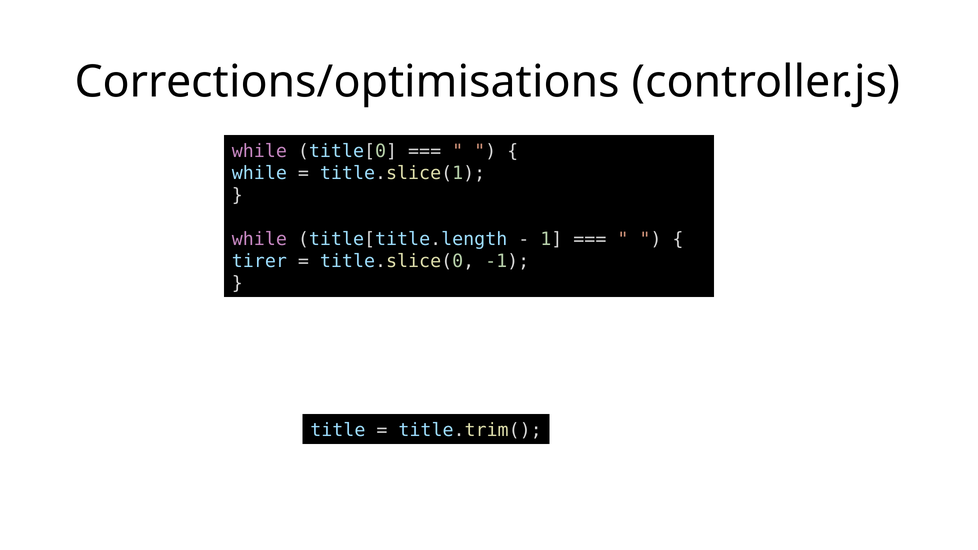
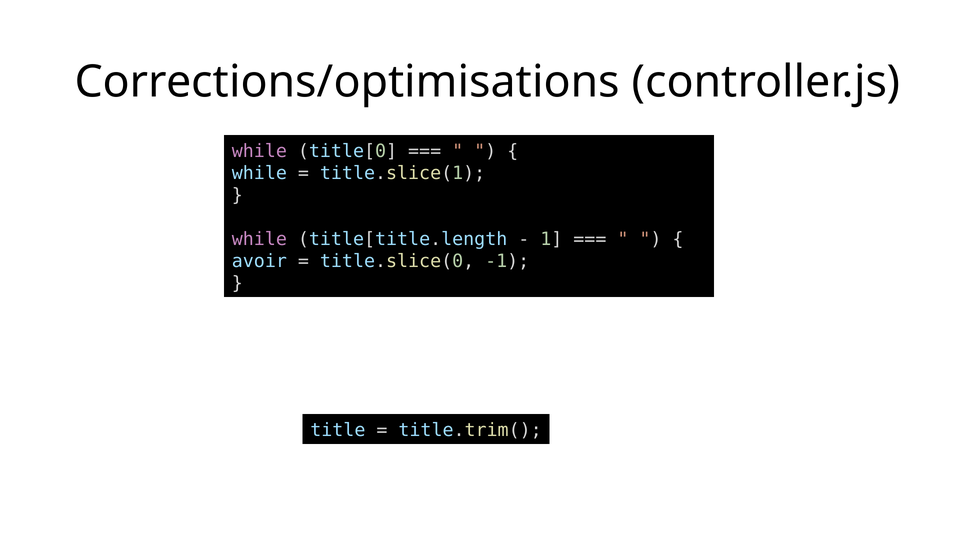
tirer: tirer -> avoir (259, 262)
